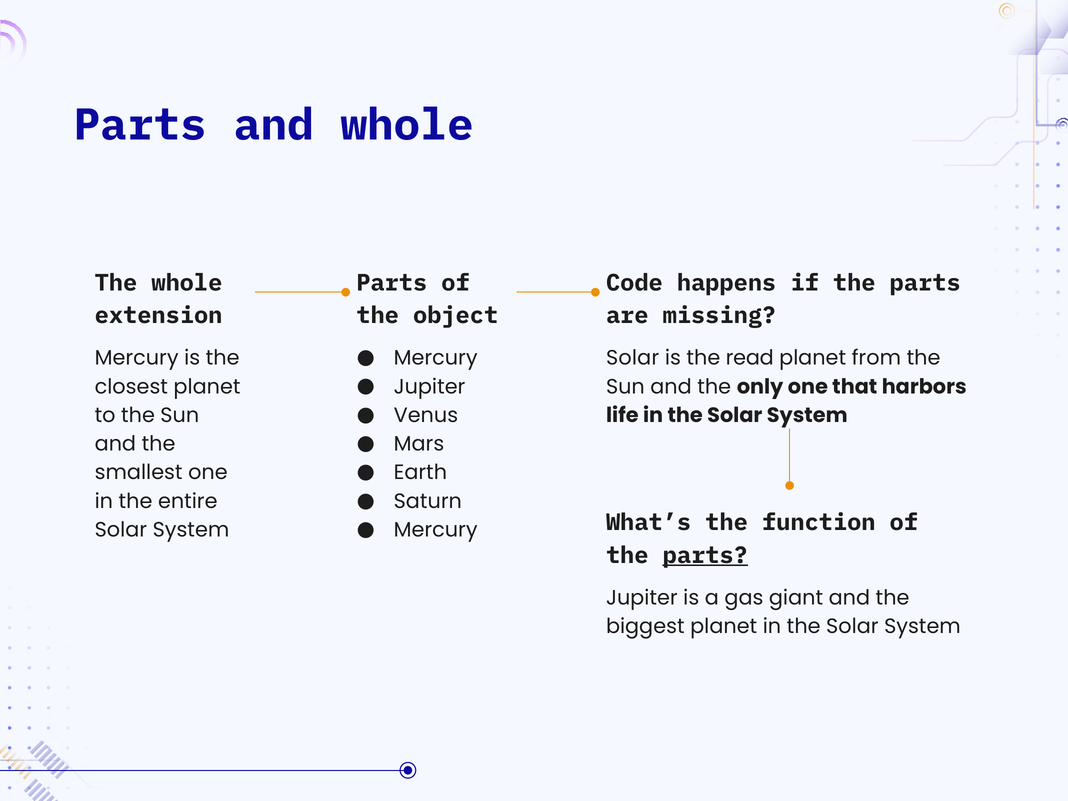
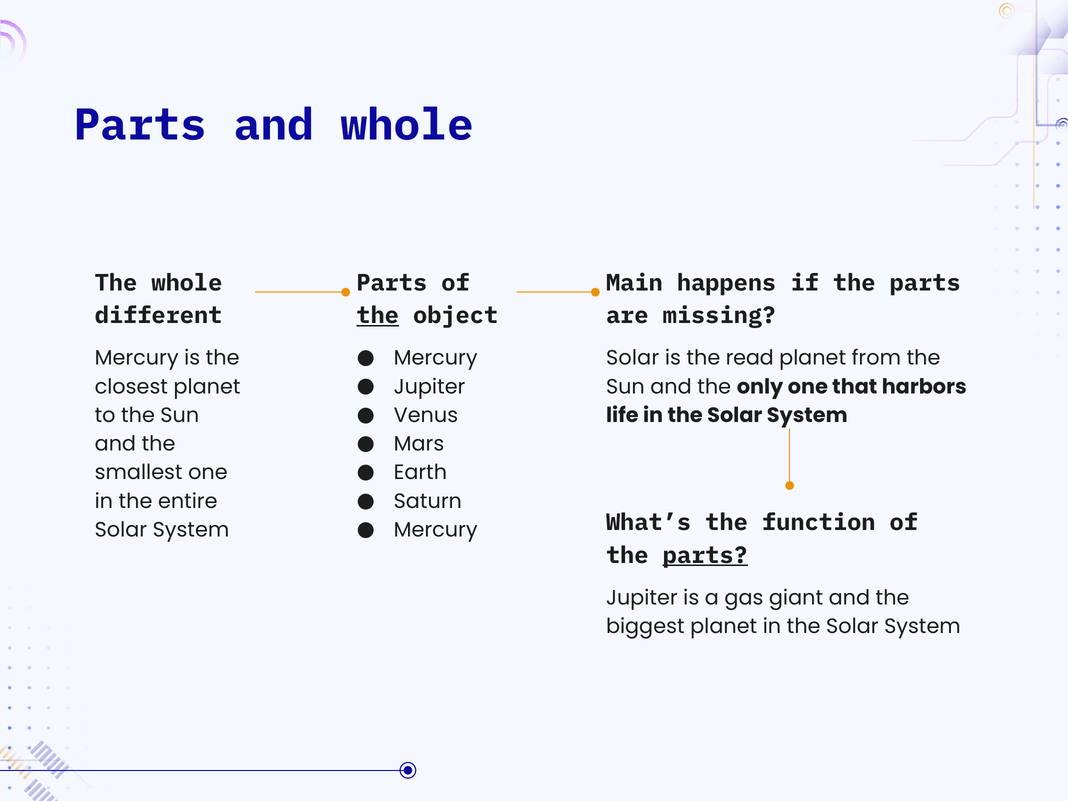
Code: Code -> Main (634, 283)
extension: extension -> different (159, 315)
the underline: none -> present (378, 315)
